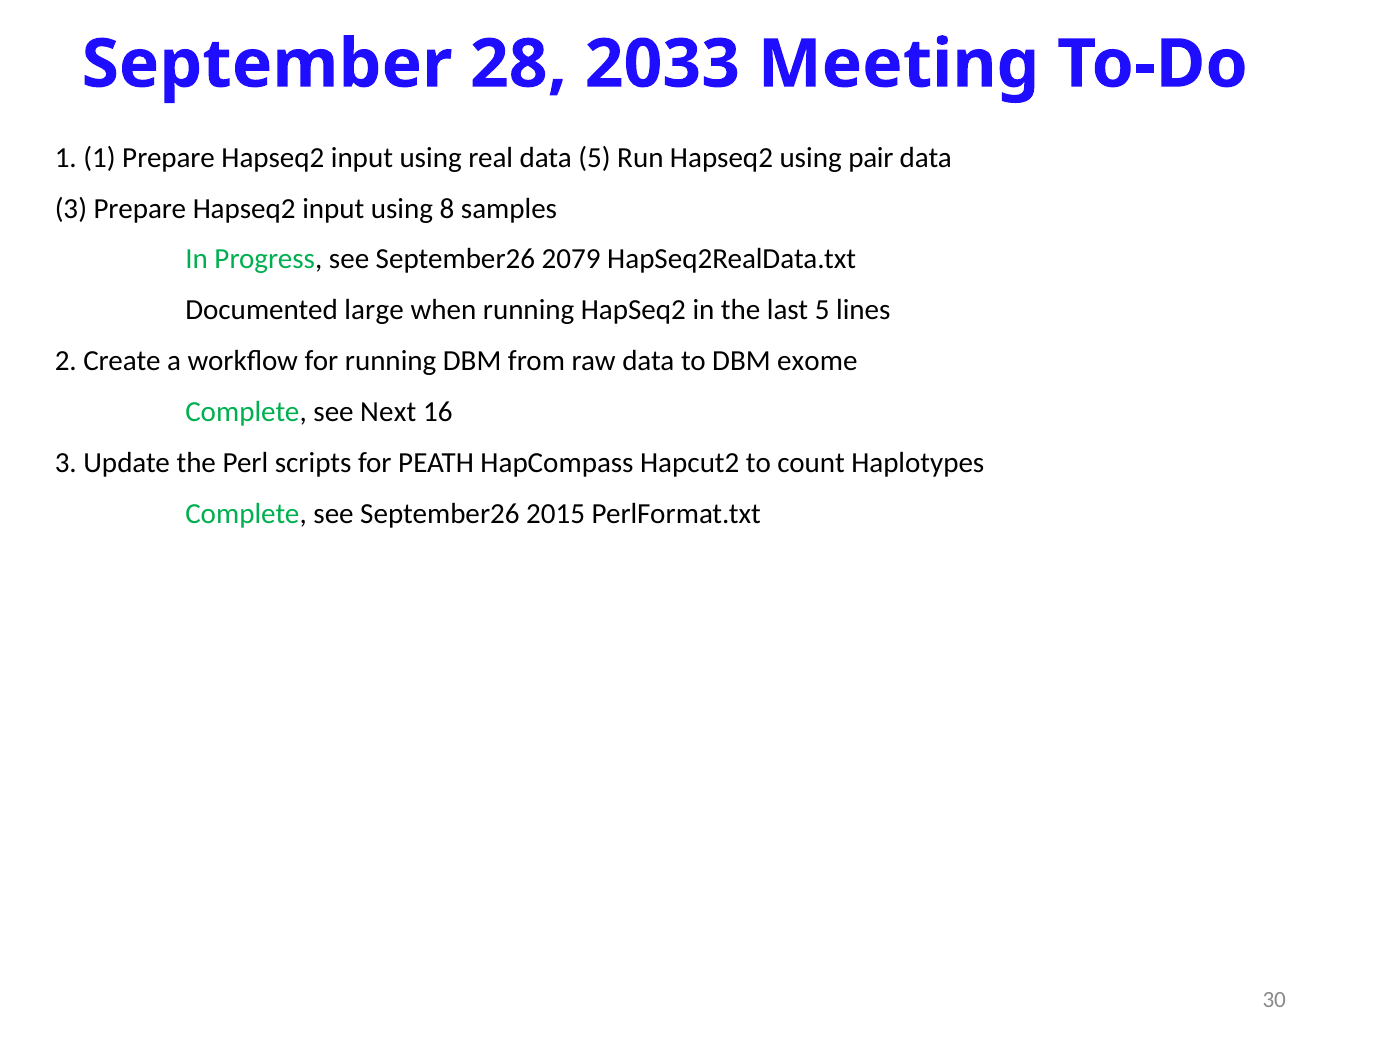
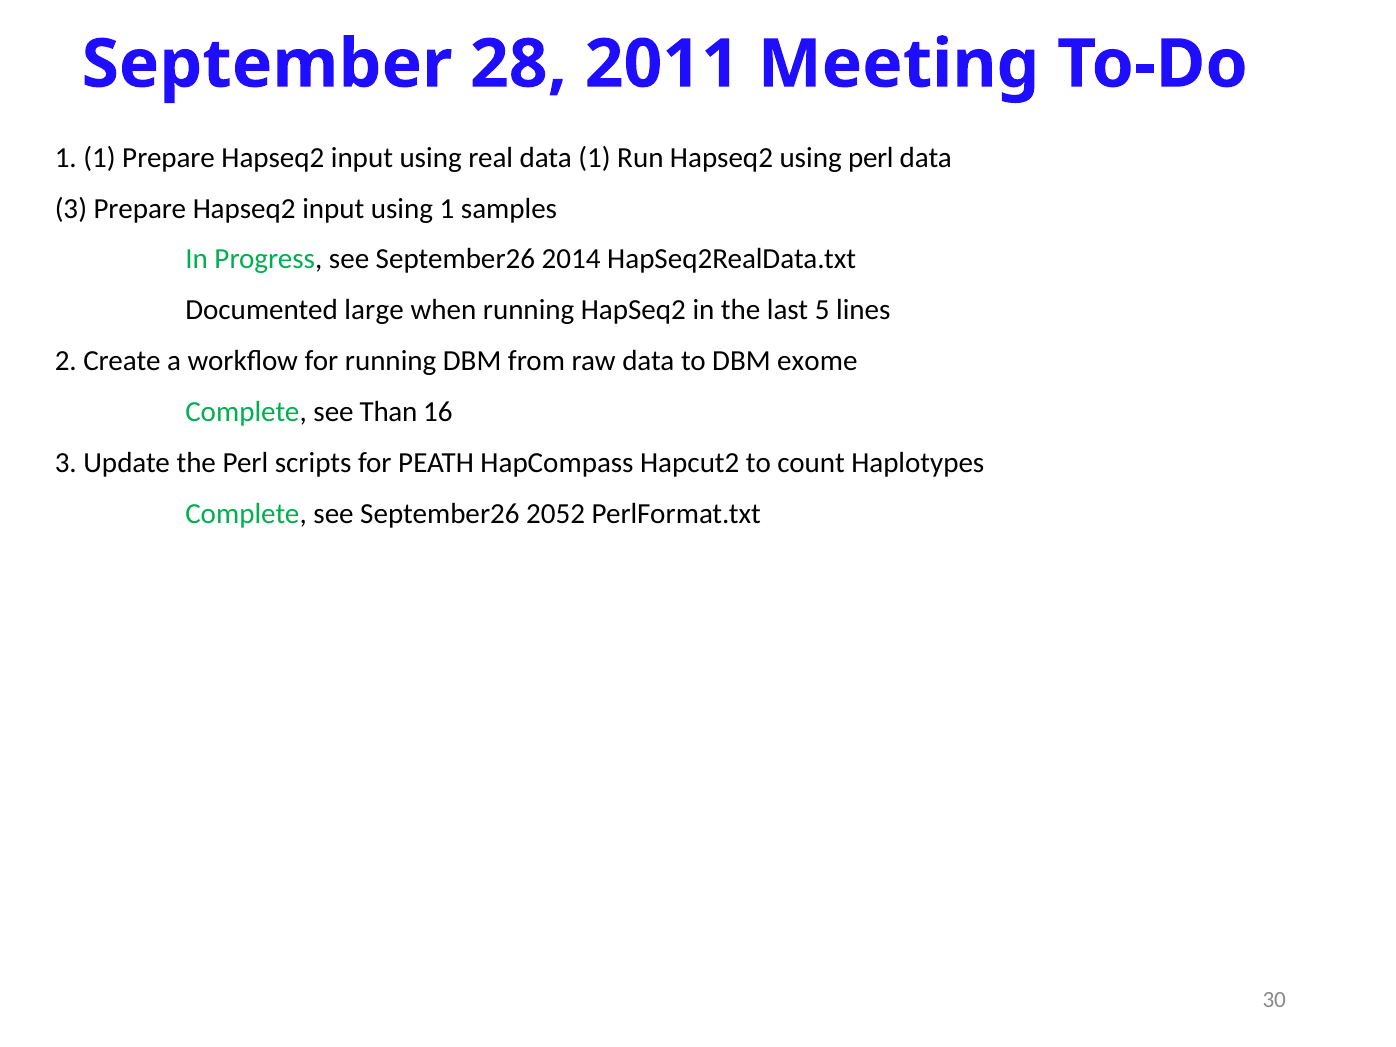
2033: 2033 -> 2011 (662, 64)
data 5: 5 -> 1 (595, 158)
using pair: pair -> perl (871, 158)
using 8: 8 -> 1 (447, 208)
2079: 2079 -> 2014 (571, 259)
Next: Next -> Than (389, 412)
2015: 2015 -> 2052 (556, 513)
